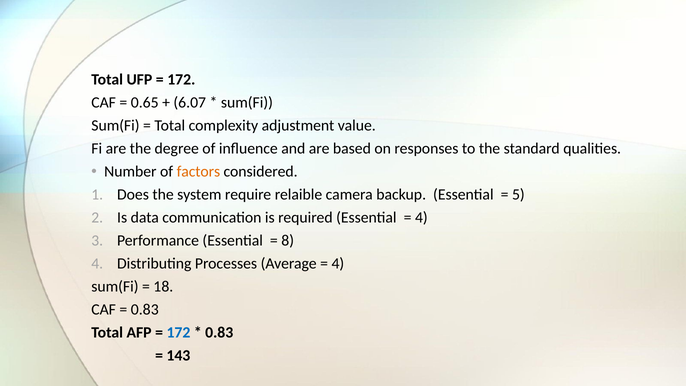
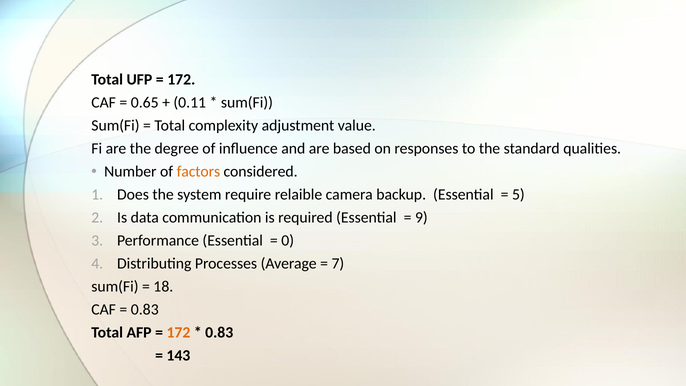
6.07: 6.07 -> 0.11 (190, 103)
4: 4 -> 9 (421, 218)
8: 8 -> 0 (288, 241)
4: 4 -> 7 (338, 263)
172 colour: blue -> orange (178, 332)
